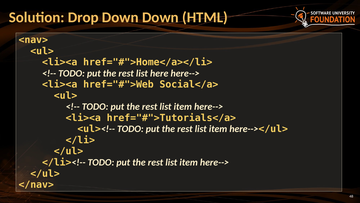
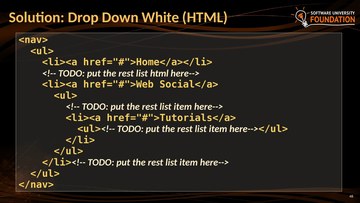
Down Down: Down -> White (160, 17)
list here: here -> html (159, 73)
